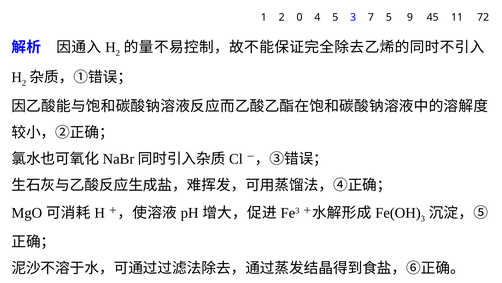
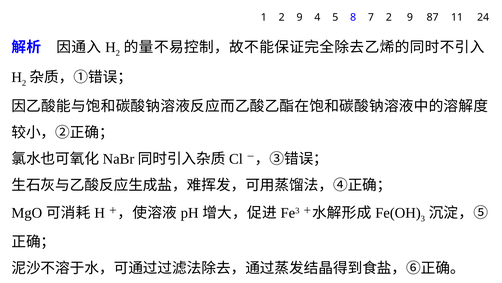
1 2 0: 0 -> 9 (300, 17)
5 3: 3 -> 8 (353, 17)
7 5: 5 -> 2 (389, 17)
45: 45 -> 87 (433, 17)
72: 72 -> 24 (483, 17)
